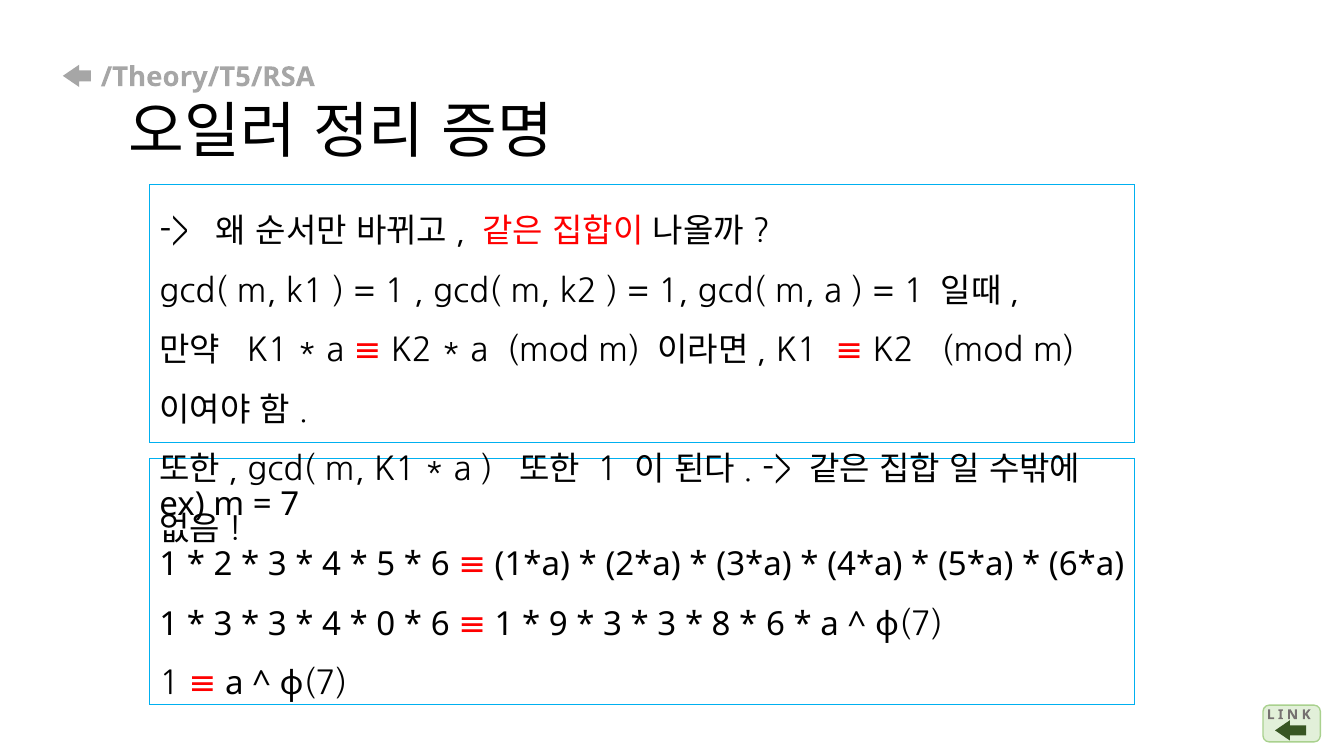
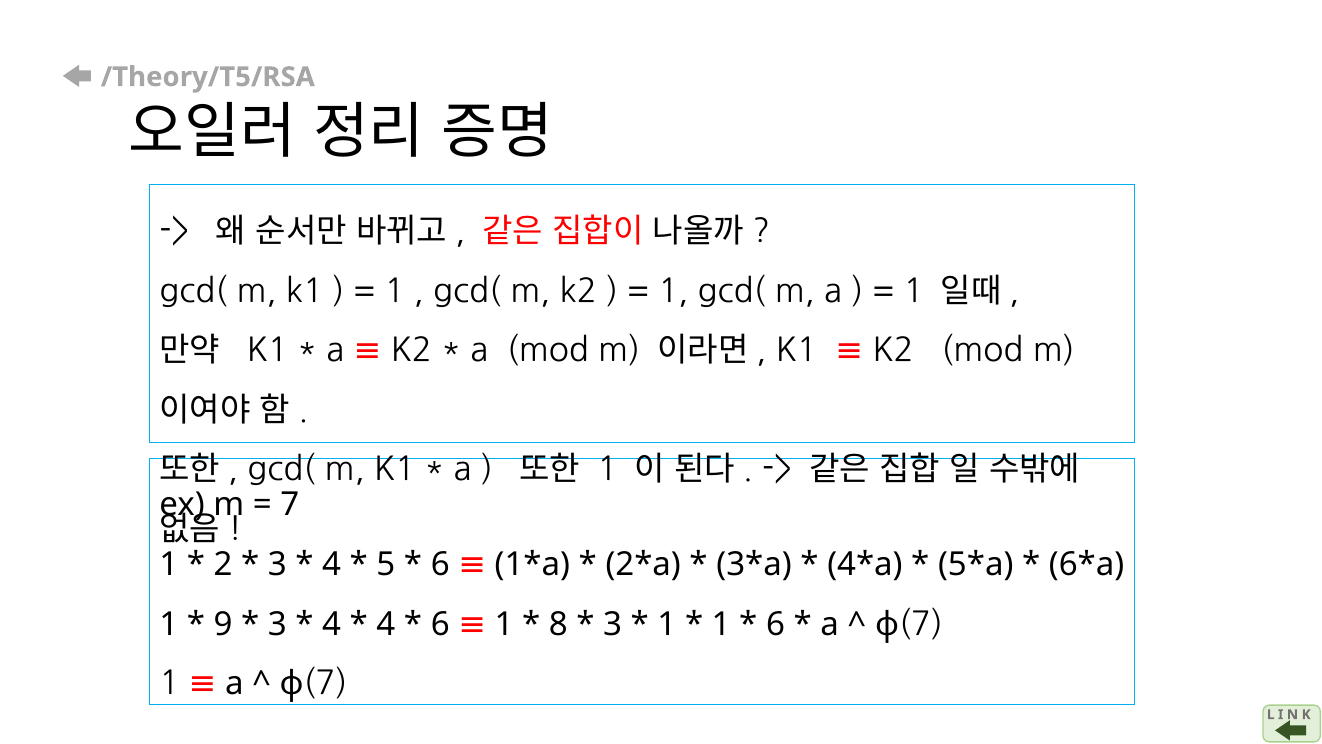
3: 3 -> 9 (223, 624)
0: 0 -> 4 (386, 624)
9: 9 -> 8 (558, 624)
3: 3 -> 1 (667, 624)
8: 8 -> 1 (721, 624)
